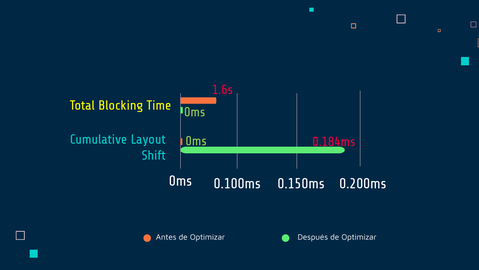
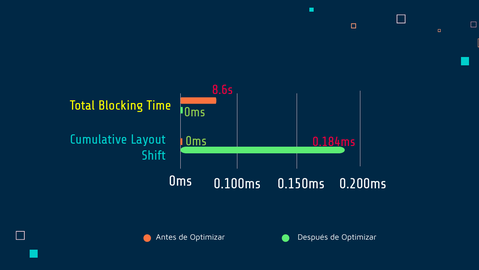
1.6s: 1.6s -> 8.6s (223, 90)
